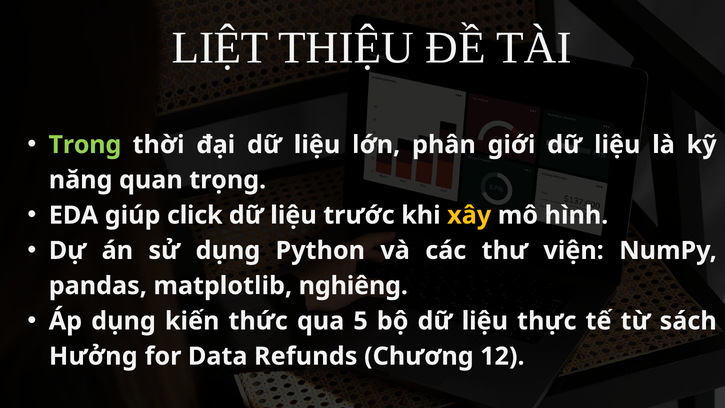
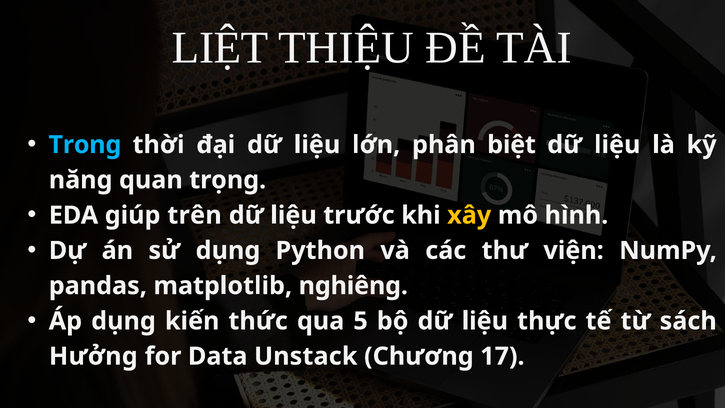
Trong colour: light green -> light blue (85, 145)
giới: giới -> biệt (512, 145)
click: click -> trên (195, 215)
Refunds: Refunds -> Unstack (306, 356)
12: 12 -> 17 (502, 356)
